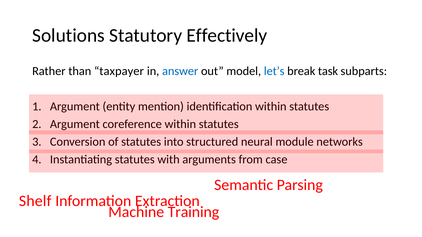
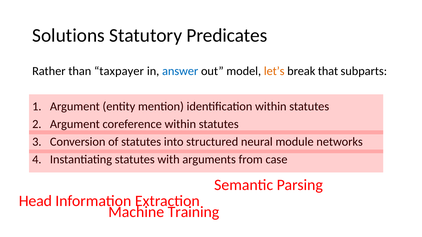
Effectively: Effectively -> Predicates (227, 35)
let’s colour: blue -> orange (274, 71)
task: task -> that (328, 71)
Shelf: Shelf -> Head (35, 201)
